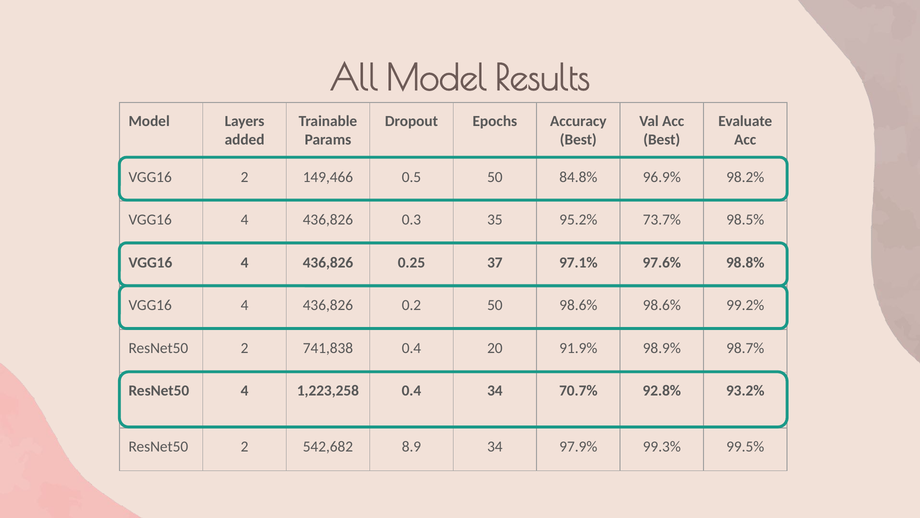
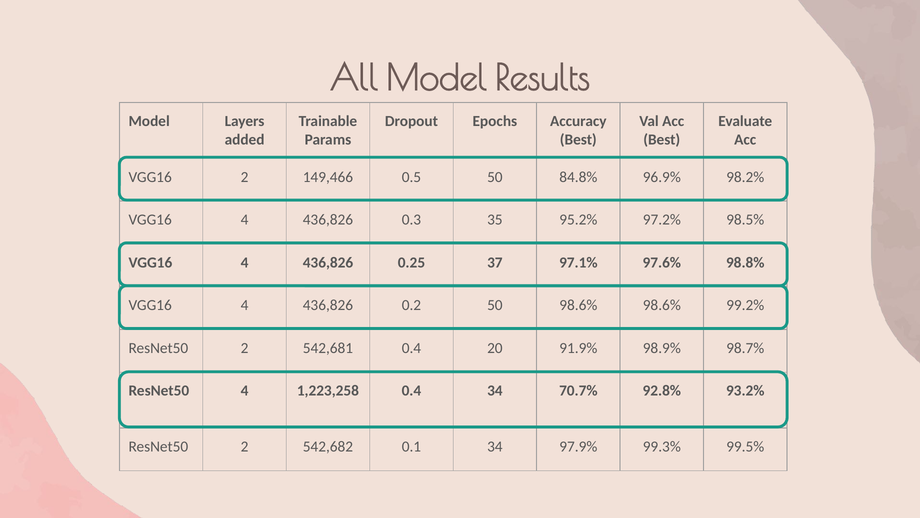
73.7%: 73.7% -> 97.2% (662, 220)
741,838: 741,838 -> 542,681 (328, 348)
8.9: 8.9 -> 0.1 (411, 446)
